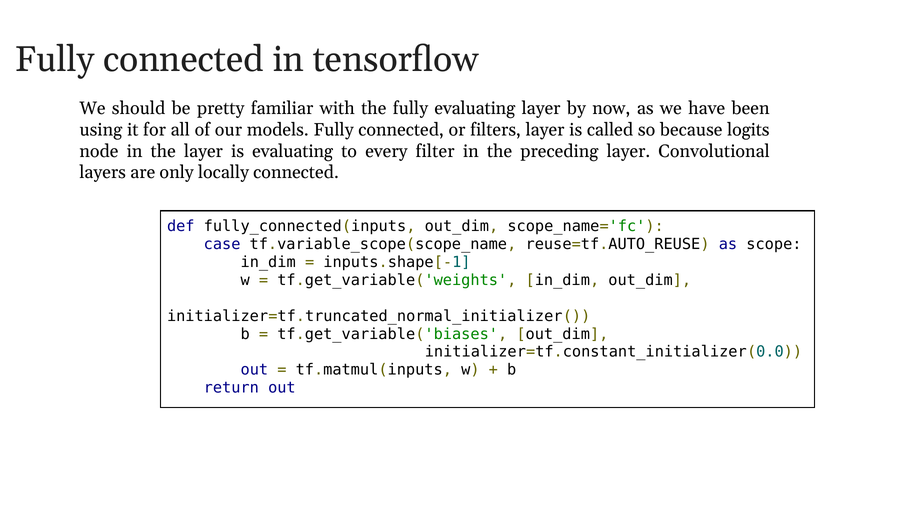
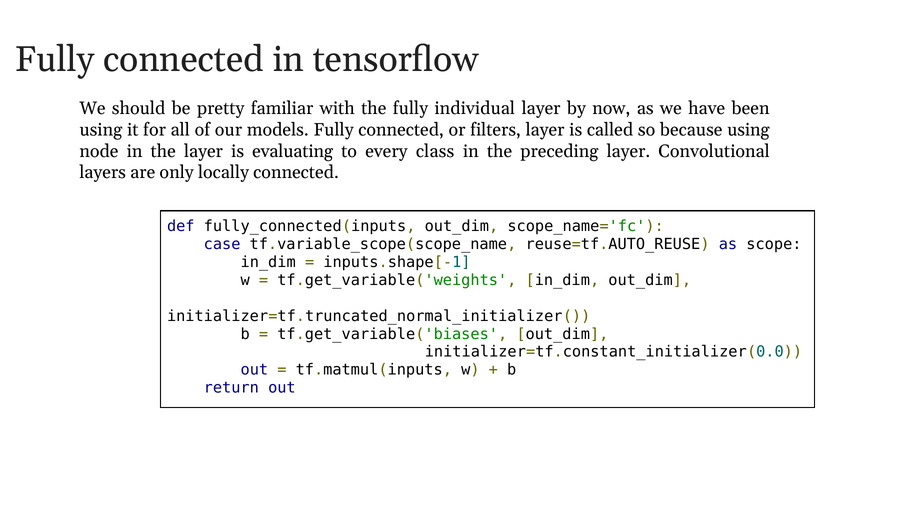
fully evaluating: evaluating -> individual (475, 108)
because logits: logits -> using (748, 130)
filter: filter -> class (435, 151)
